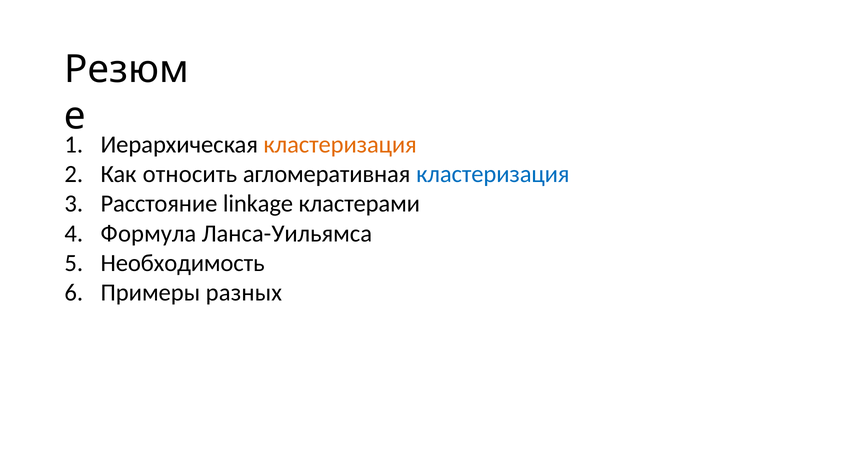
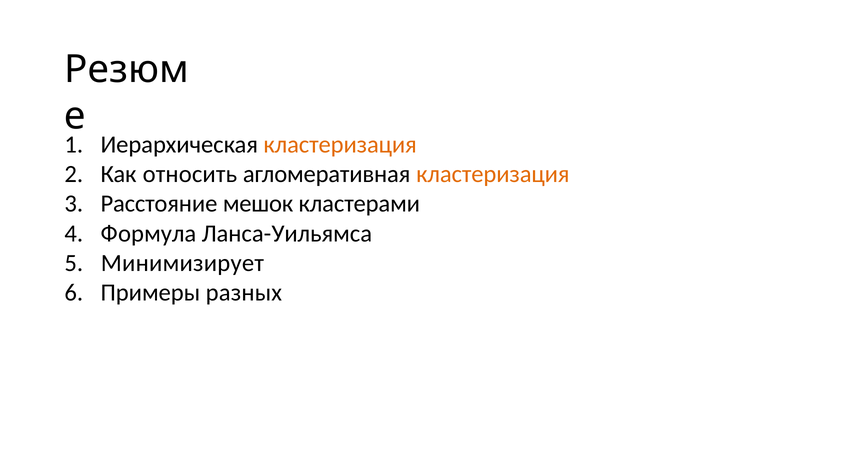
кластеризация colour: blue -> orange (493, 174)
linkage: linkage -> мешок (258, 203)
Необходимость: Необходимость -> Минимизирует (182, 263)
